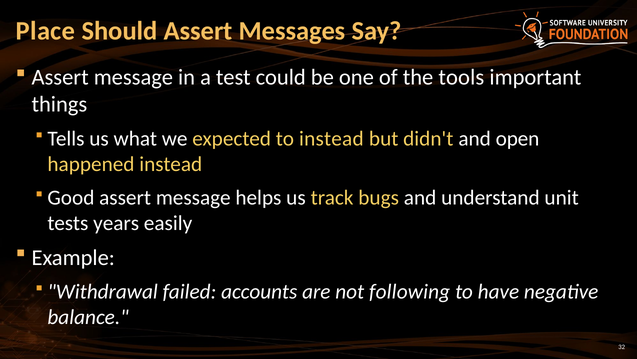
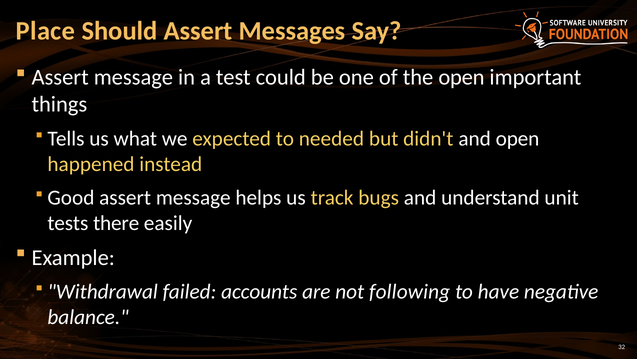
the tools: tools -> open (462, 77)
to instead: instead -> needed (331, 138)
years: years -> there (116, 223)
